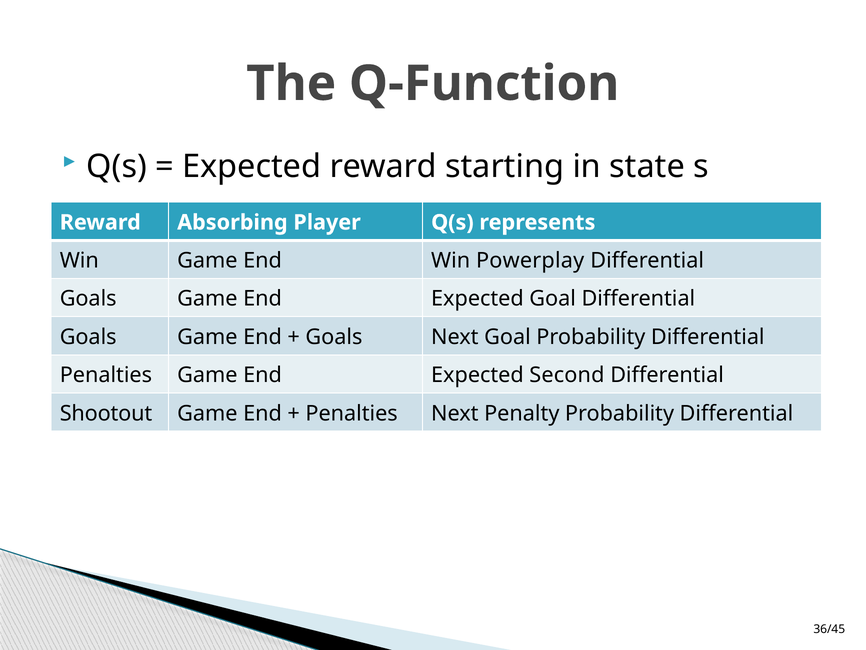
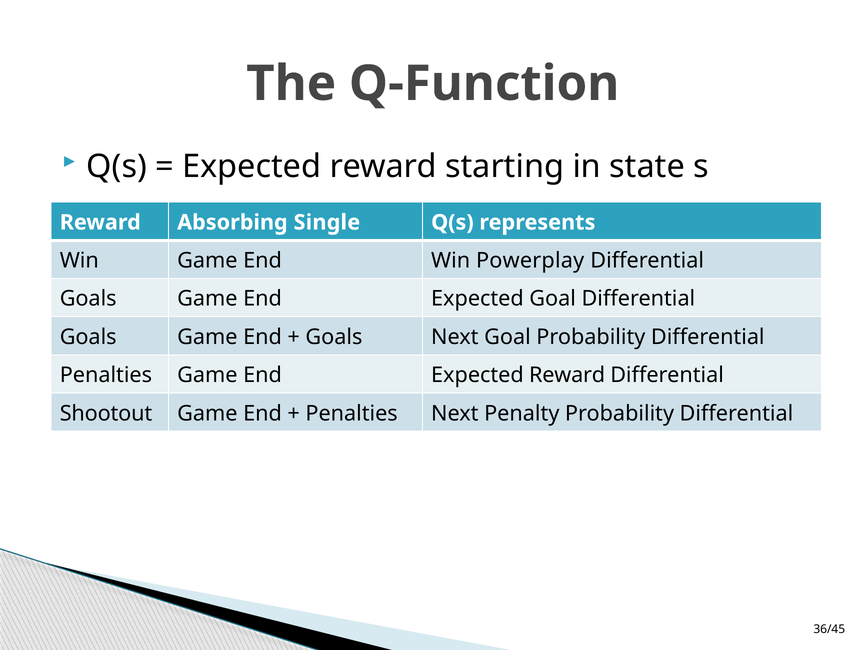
Player: Player -> Single (327, 222)
End Expected Second: Second -> Reward (567, 375)
